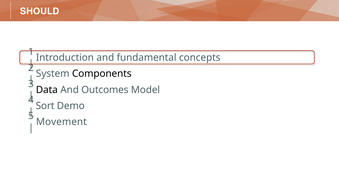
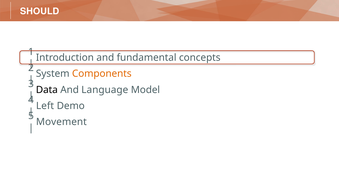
Components colour: black -> orange (102, 74)
Outcomes: Outcomes -> Language (105, 90)
Sort: Sort -> Left (45, 106)
